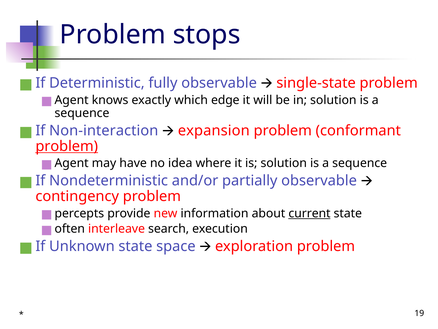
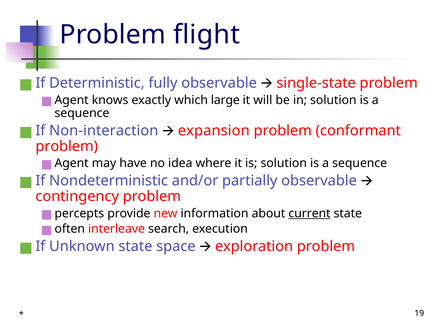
stops: stops -> flight (207, 35)
edge: edge -> large (225, 100)
problem underline: present -> none (67, 146)
